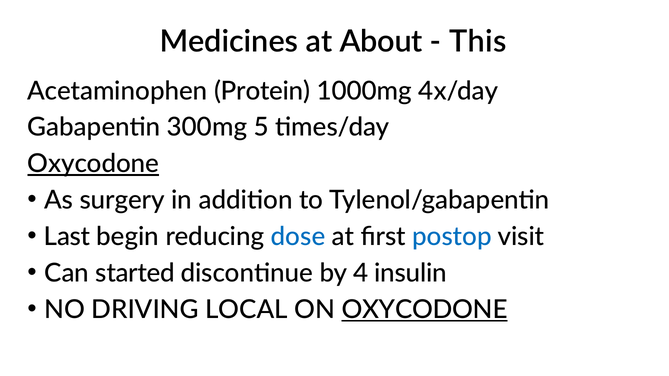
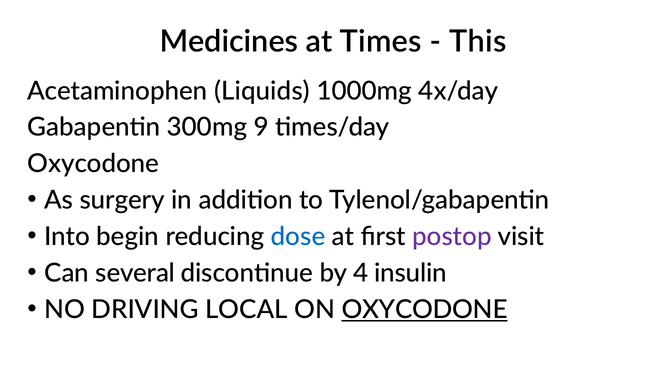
About: About -> Times (381, 41)
Protein: Protein -> Liquids (262, 91)
5: 5 -> 9 (261, 128)
Oxycodone underline: present -> none (93, 164)
Last: Last -> Into (67, 237)
postop colour: blue -> purple (452, 237)
started: started -> several (135, 273)
